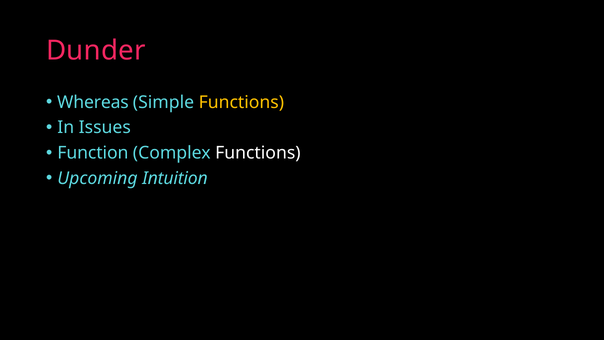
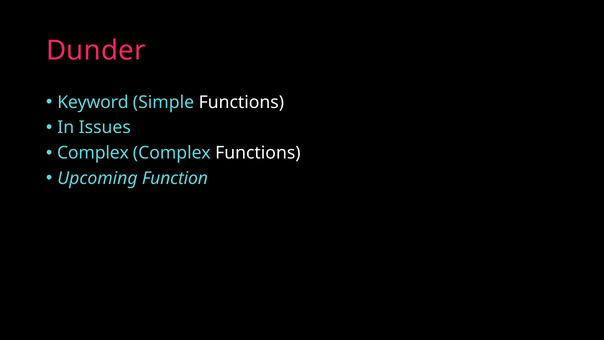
Whereas: Whereas -> Keyword (93, 102)
Functions colour: yellow -> white (241, 102)
Function: Function -> Complex (93, 153)
Intuition: Intuition -> Function (175, 178)
